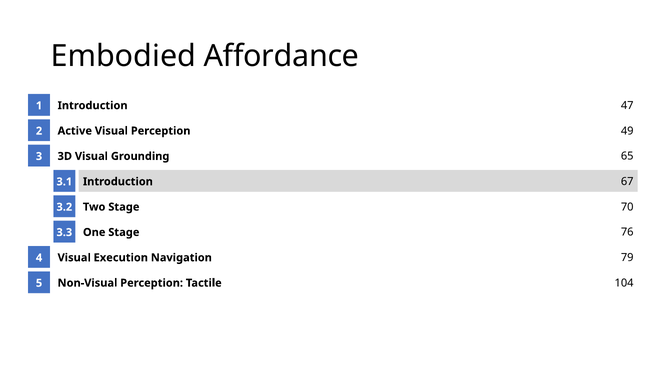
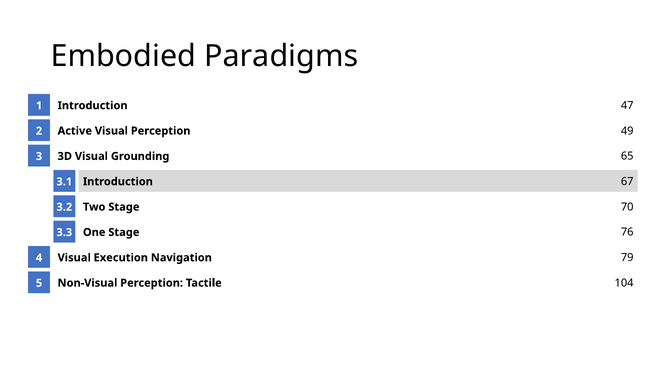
Affordance: Affordance -> Paradigms (281, 56)
